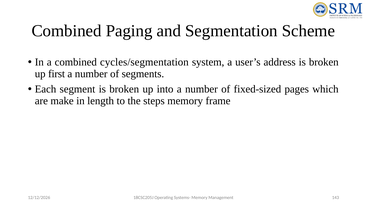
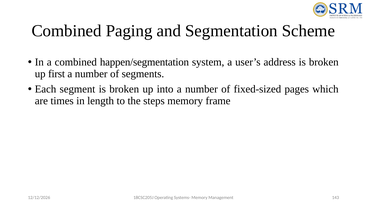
cycles/segmentation: cycles/segmentation -> happen/segmentation (144, 62)
make: make -> times (62, 100)
